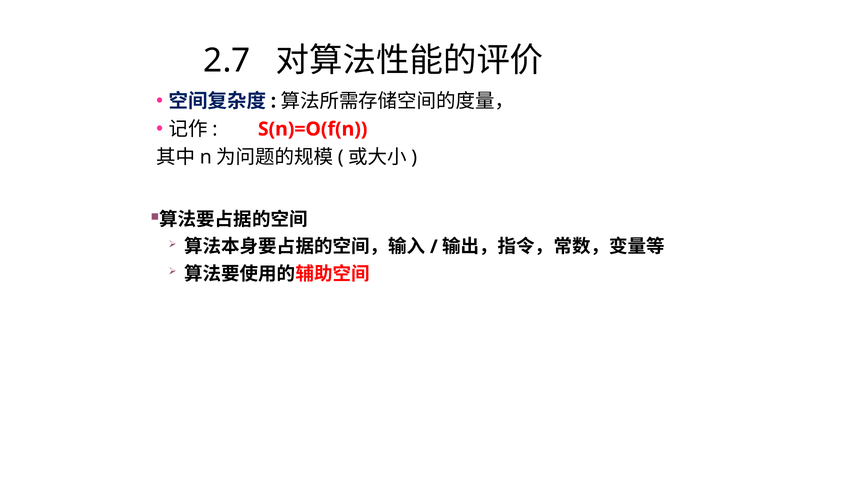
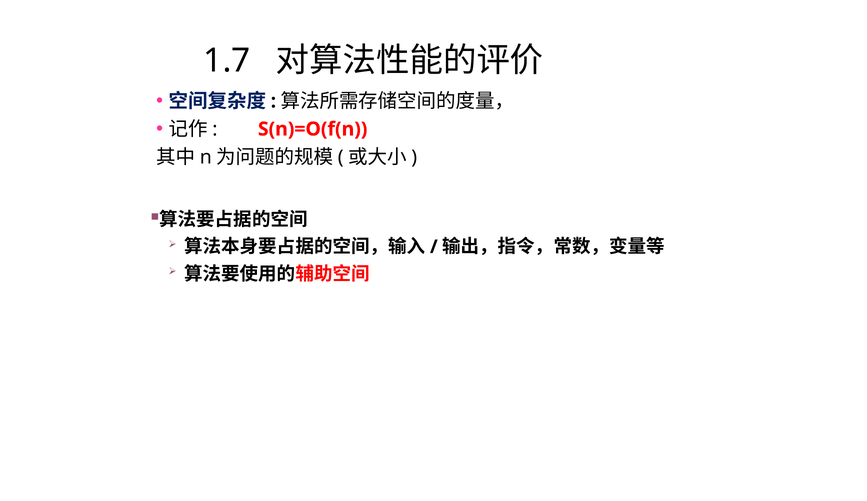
2.7: 2.7 -> 1.7 (227, 61)
